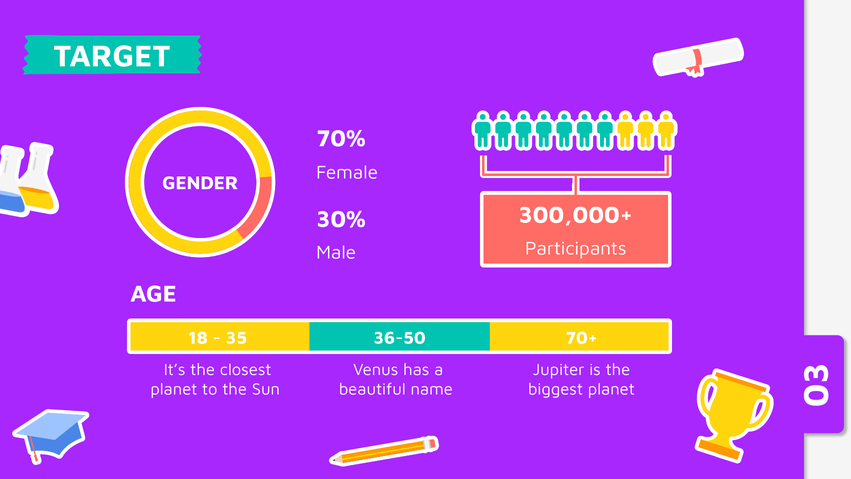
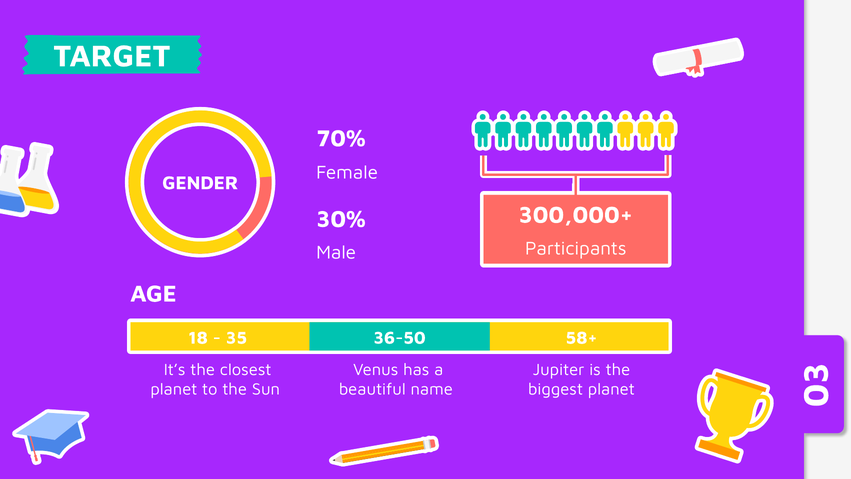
70+: 70+ -> 58+ (581, 338)
